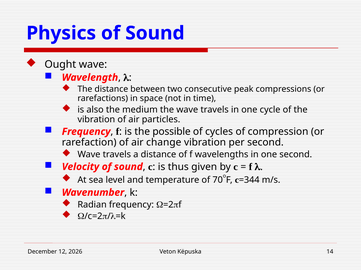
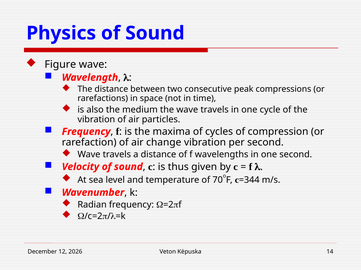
Ought: Ought -> Figure (60, 65)
possible: possible -> maxima (171, 132)
